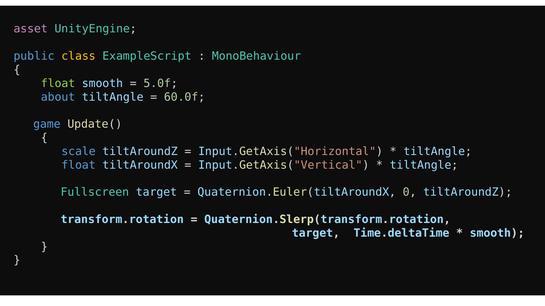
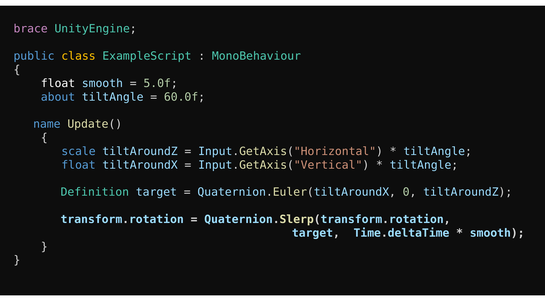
asset: asset -> brace (31, 29)
float colour: light green -> white (58, 83)
game: game -> name (47, 124)
Fullscreen: Fullscreen -> Definition (95, 193)
